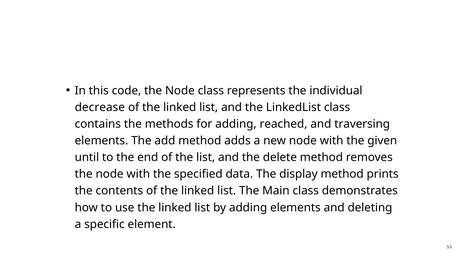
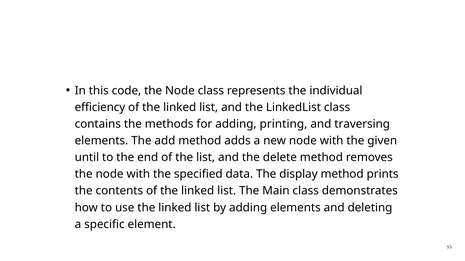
decrease: decrease -> efficiency (100, 108)
reached: reached -> printing (283, 124)
